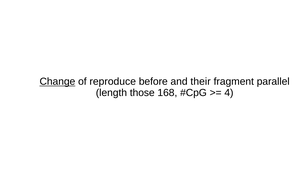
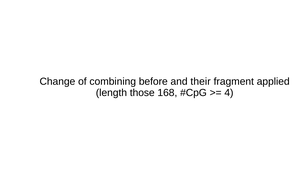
Change underline: present -> none (57, 82)
reproduce: reproduce -> combining (113, 82)
parallel: parallel -> applied (273, 82)
